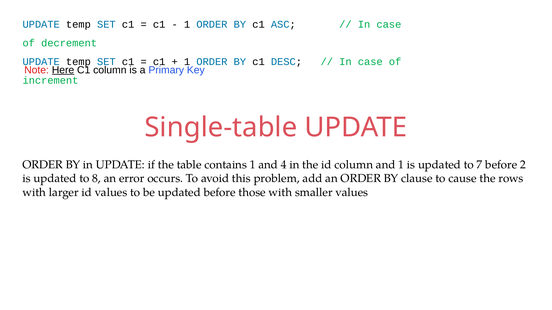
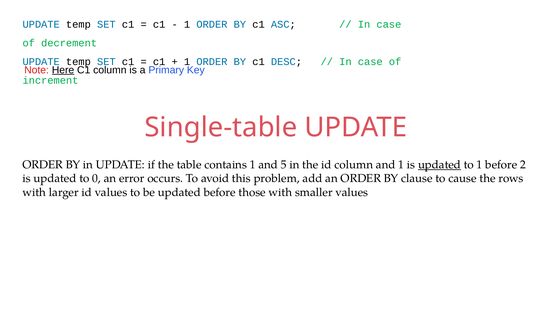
4: 4 -> 5 (284, 165)
updated underline: none -> present (440, 165)
to 7: 7 -> 1 (480, 165)
8: 8 -> 0 (97, 179)
